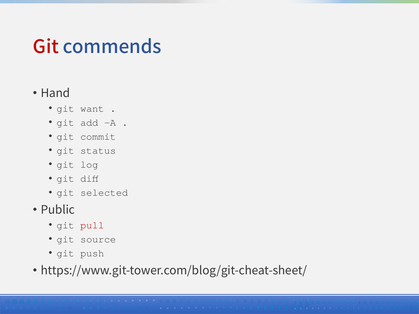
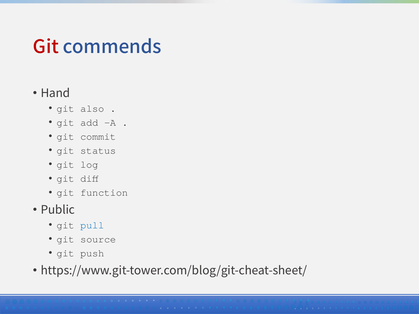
want: want -> also (92, 109)
selected: selected -> function (104, 193)
pull colour: red -> blue (92, 225)
